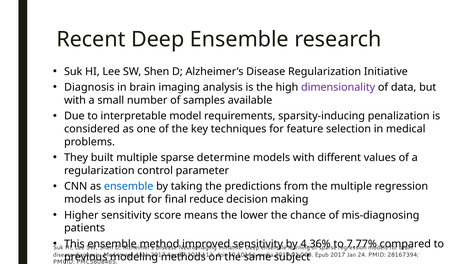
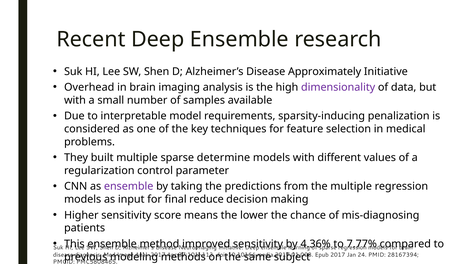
Disease Regularization: Regularization -> Approximately (325, 72)
Diagnosis: Diagnosis -> Overhead (89, 87)
ensemble colour: blue -> purple (129, 187)
